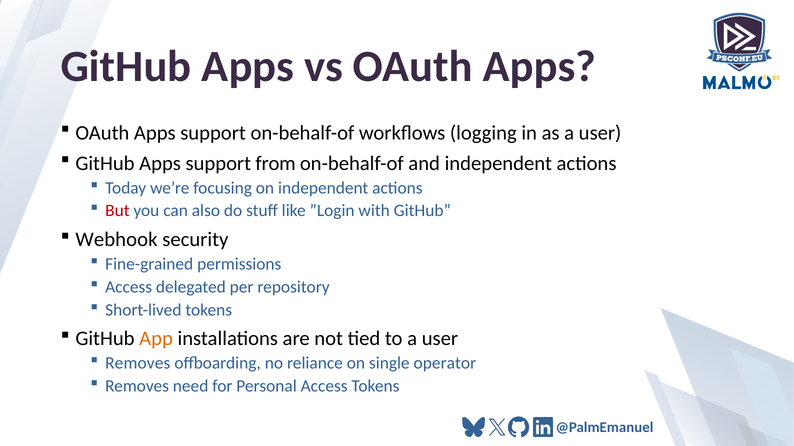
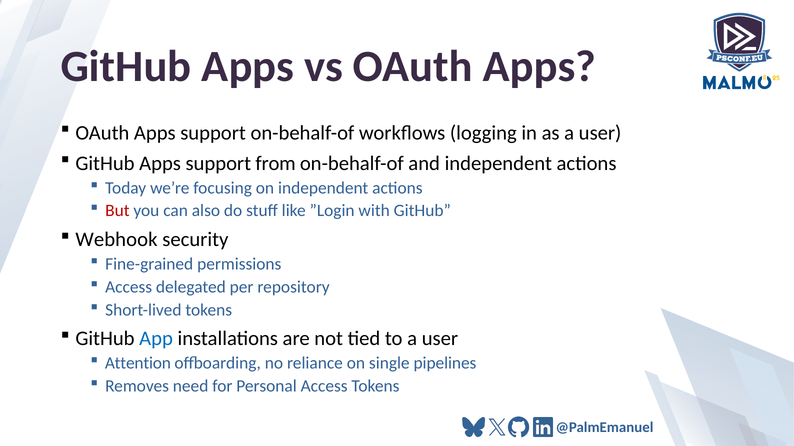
App colour: orange -> blue (156, 339)
Removes: Removes -> Attention (138, 364)
operator: operator -> pipelines (445, 364)
